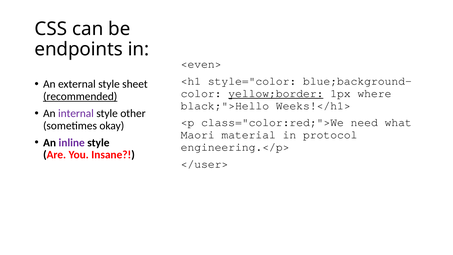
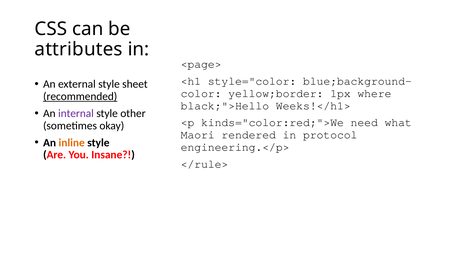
endpoints: endpoints -> attributes (79, 49)
<even>: <even> -> <page> (201, 64)
yellow;border underline: present -> none (276, 93)
class="color:red;">We: class="color:red;">We -> kinds="color:red;">We (272, 122)
material: material -> rendered (249, 135)
inline colour: purple -> orange (72, 143)
</user>: </user> -> </rule> (204, 164)
